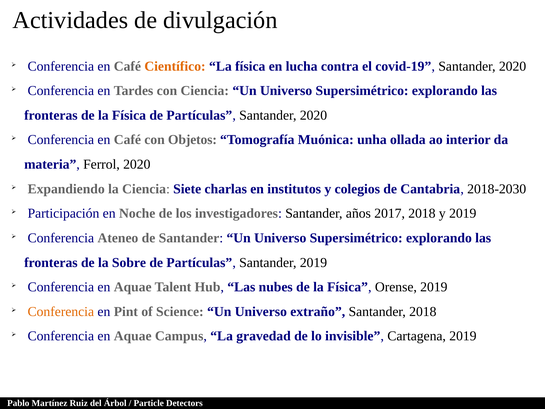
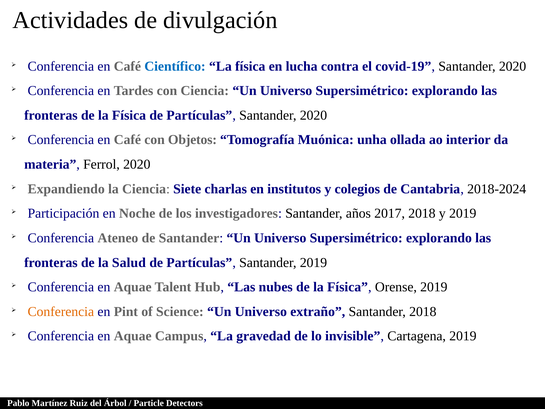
Científico colour: orange -> blue (175, 66)
2018-2030: 2018-2030 -> 2018-2024 (497, 189)
Sobre: Sobre -> Salud (129, 262)
